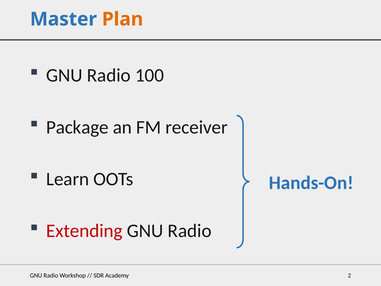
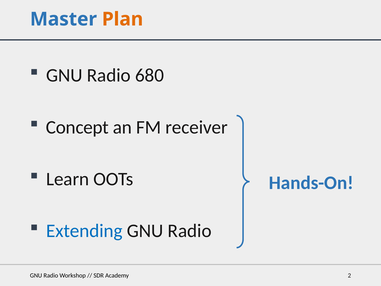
100: 100 -> 680 (149, 75)
Package: Package -> Concept (77, 127)
Extending colour: red -> blue (84, 231)
